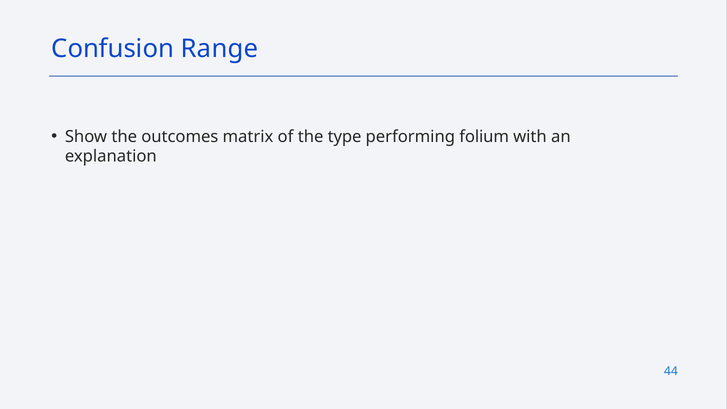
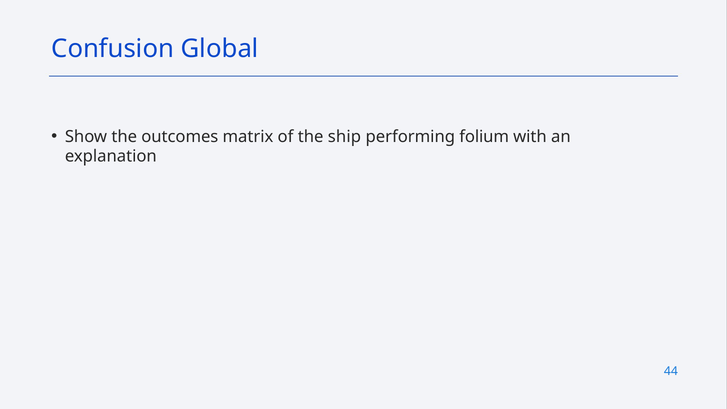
Range: Range -> Global (220, 49)
type: type -> ship (344, 137)
